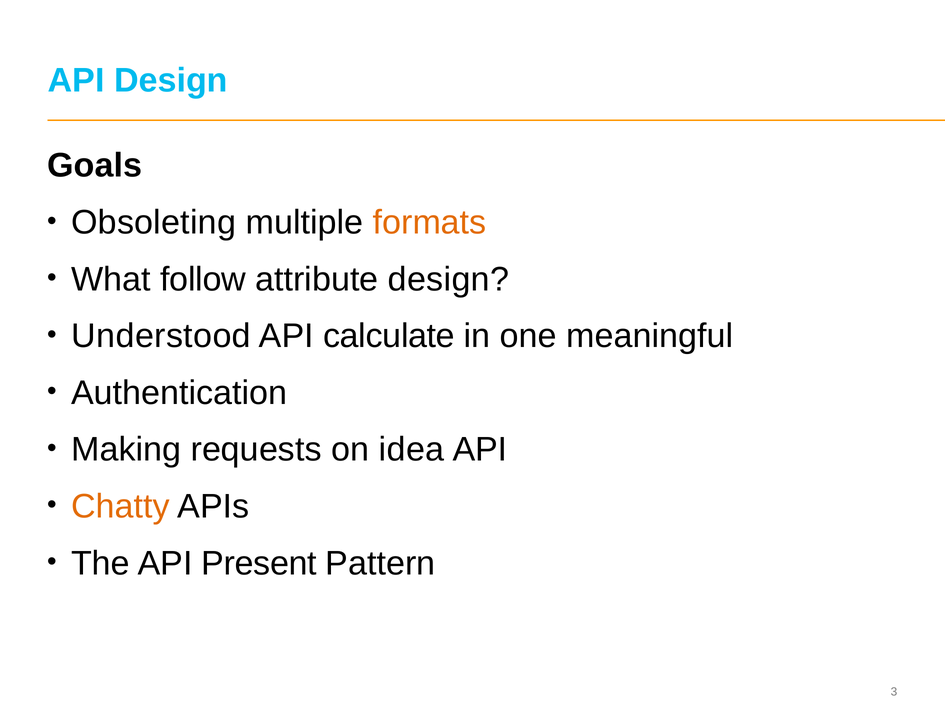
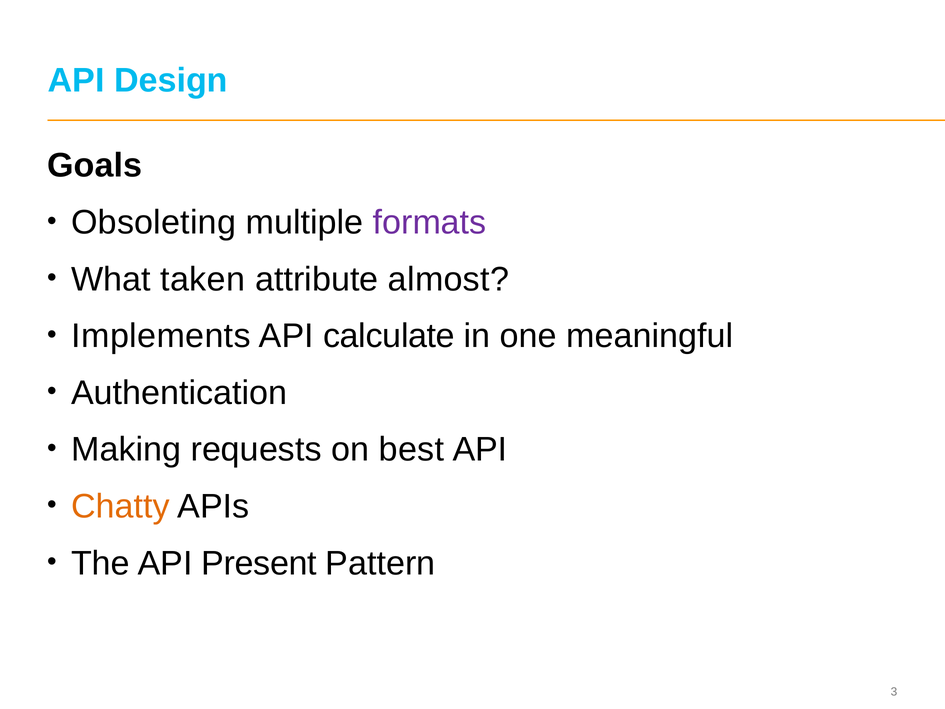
formats colour: orange -> purple (430, 222)
follow: follow -> taken (203, 279)
attribute design: design -> almost (448, 279)
Understood: Understood -> Implements (161, 336)
idea: idea -> best (412, 450)
